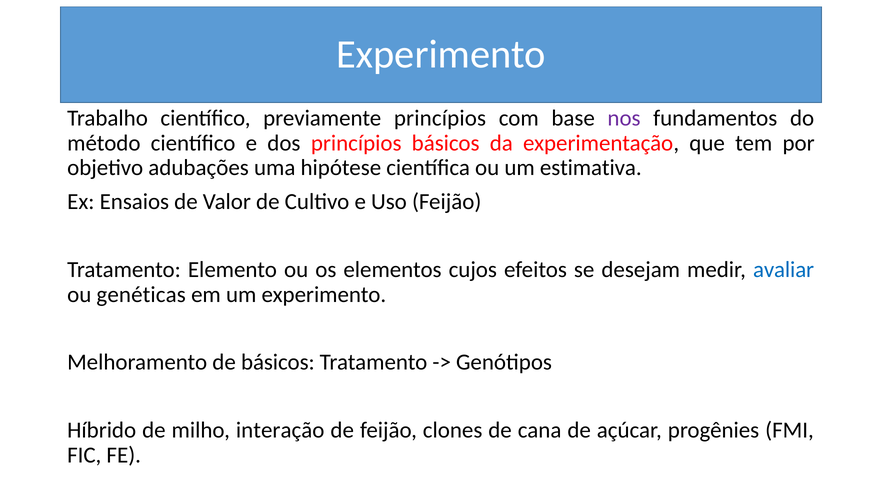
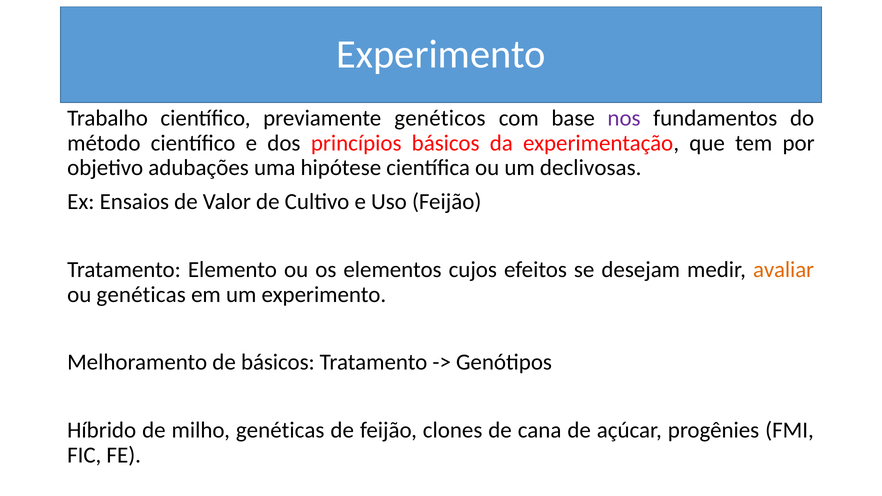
previamente princípios: princípios -> genéticos (440, 118)
estimativa: estimativa -> declivosas (591, 168)
avaliar colour: blue -> orange (784, 270)
milho interação: interação -> genéticas (280, 430)
